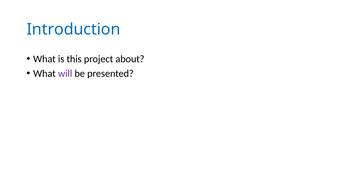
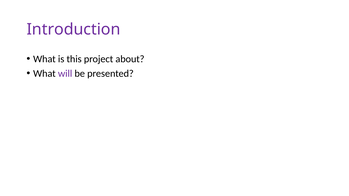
Introduction colour: blue -> purple (74, 29)
